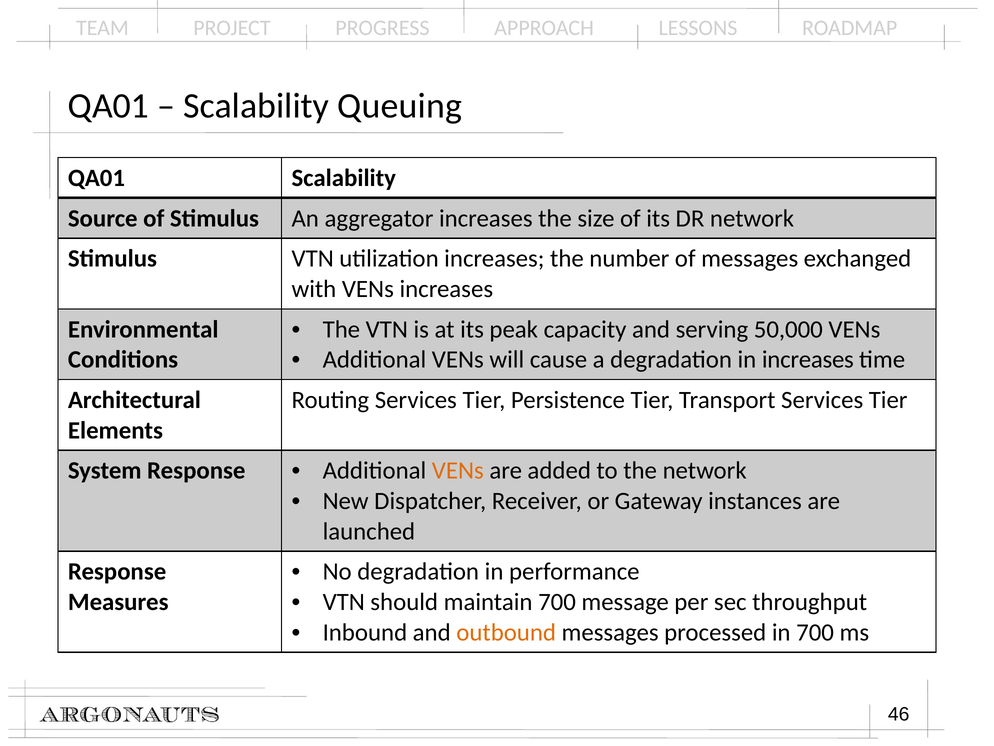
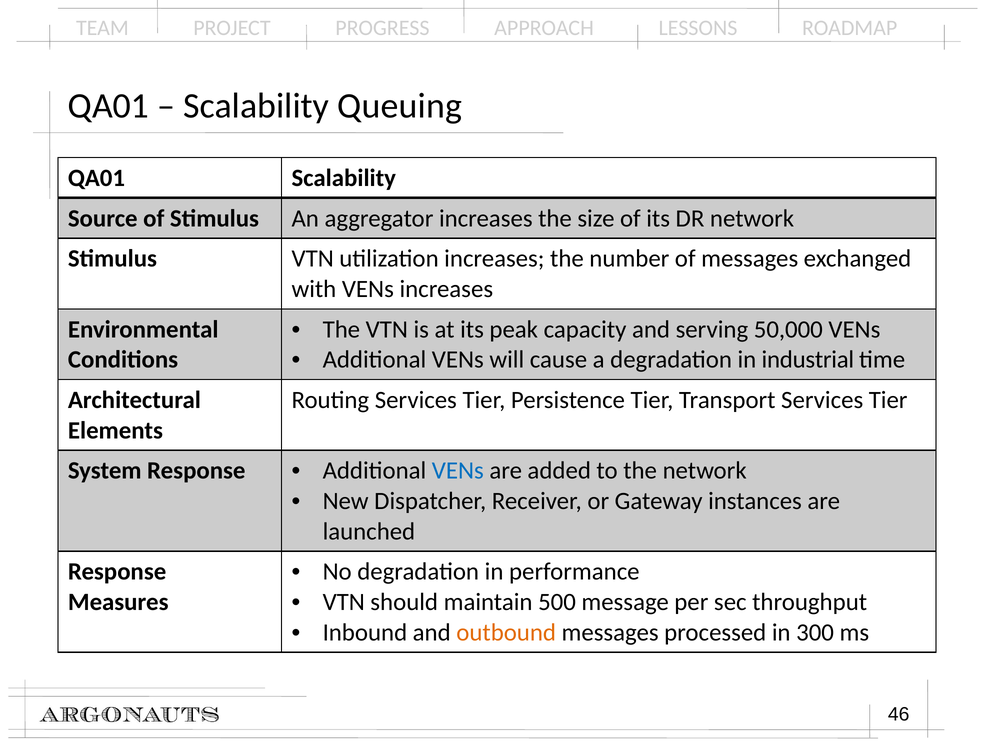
in increases: increases -> industrial (808, 359)
VENs colour: orange -> blue (458, 470)
maintain 700: 700 -> 500 (557, 602)
in 700: 700 -> 300 (815, 632)
